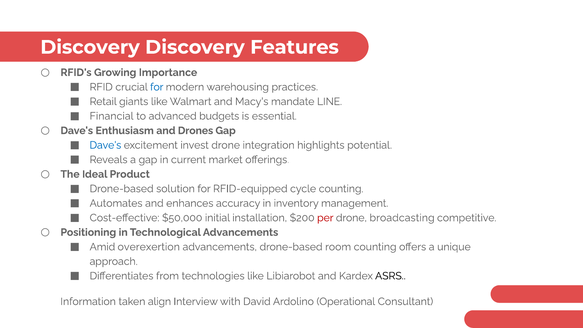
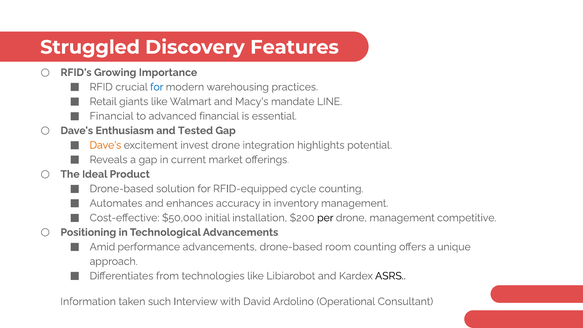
Discovery: Discovery -> Struggled (90, 47)
advanced budgets: budgets -> financial (219, 116)
Drones: Drones -> Tested (195, 131)
Dave's colour: blue -> orange (105, 145)
per colour: red -> black (325, 218)
drone broadcasting: broadcasting -> management (402, 218)
overexertion: overexertion -> performance (149, 247)
align: align -> such (159, 301)
